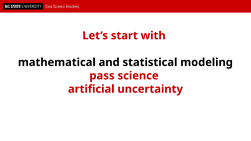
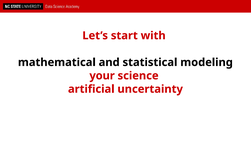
pass: pass -> your (102, 76)
